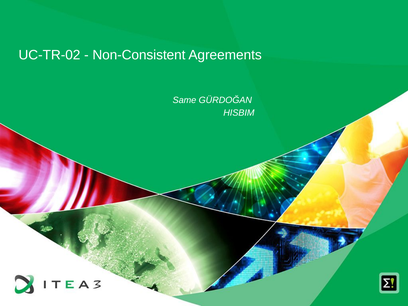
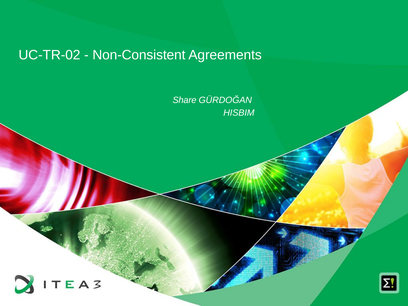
Same: Same -> Share (184, 100)
